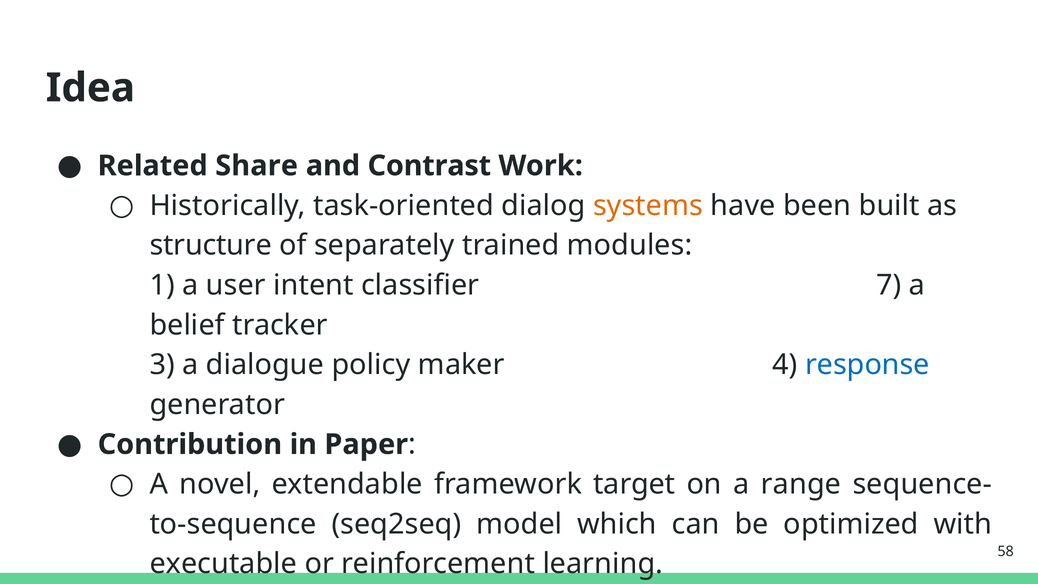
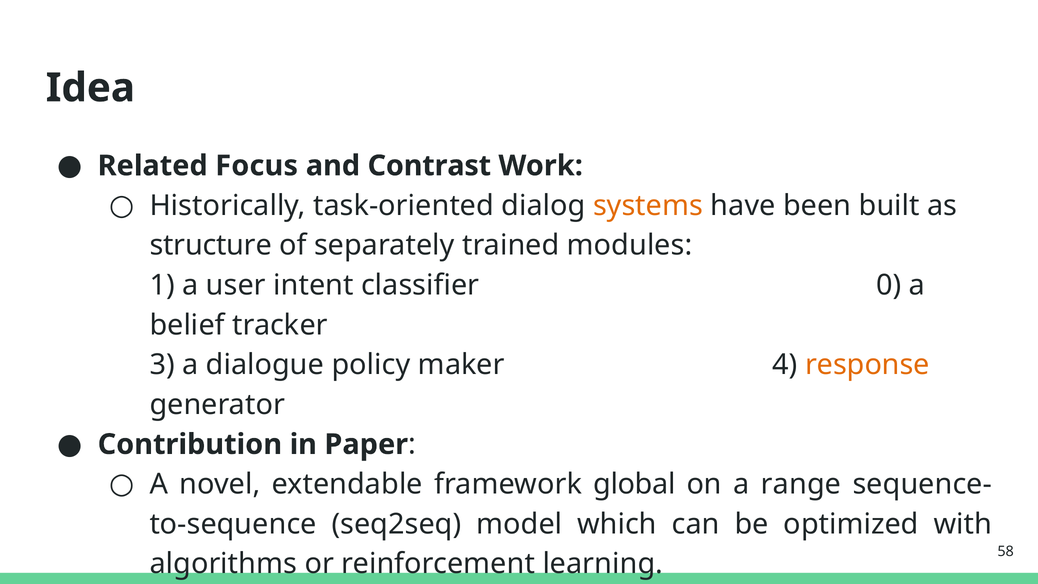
Share: Share -> Focus (257, 166)
7: 7 -> 0 (889, 285)
response colour: blue -> orange (867, 365)
target: target -> global (634, 484)
executable: executable -> algorithms (223, 564)
